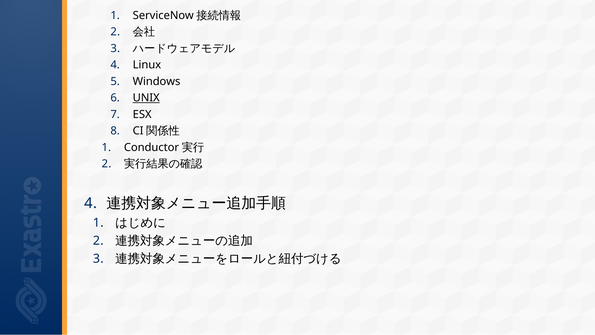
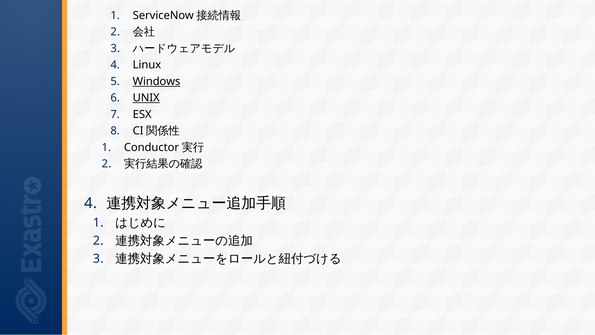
Windows underline: none -> present (157, 81)
